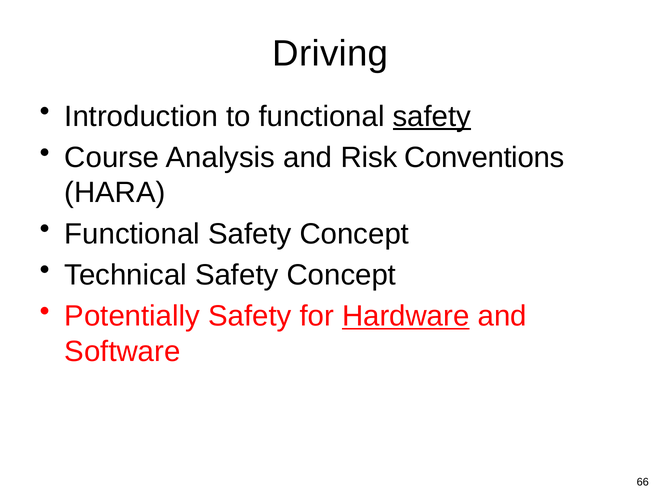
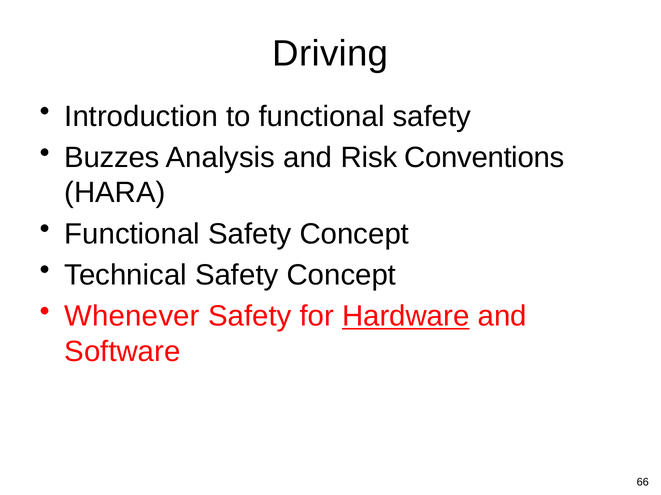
safety underline: present -> none (432, 117)
Course: Course -> Buzzes (112, 158)
Potentially: Potentially -> Whenever (132, 317)
